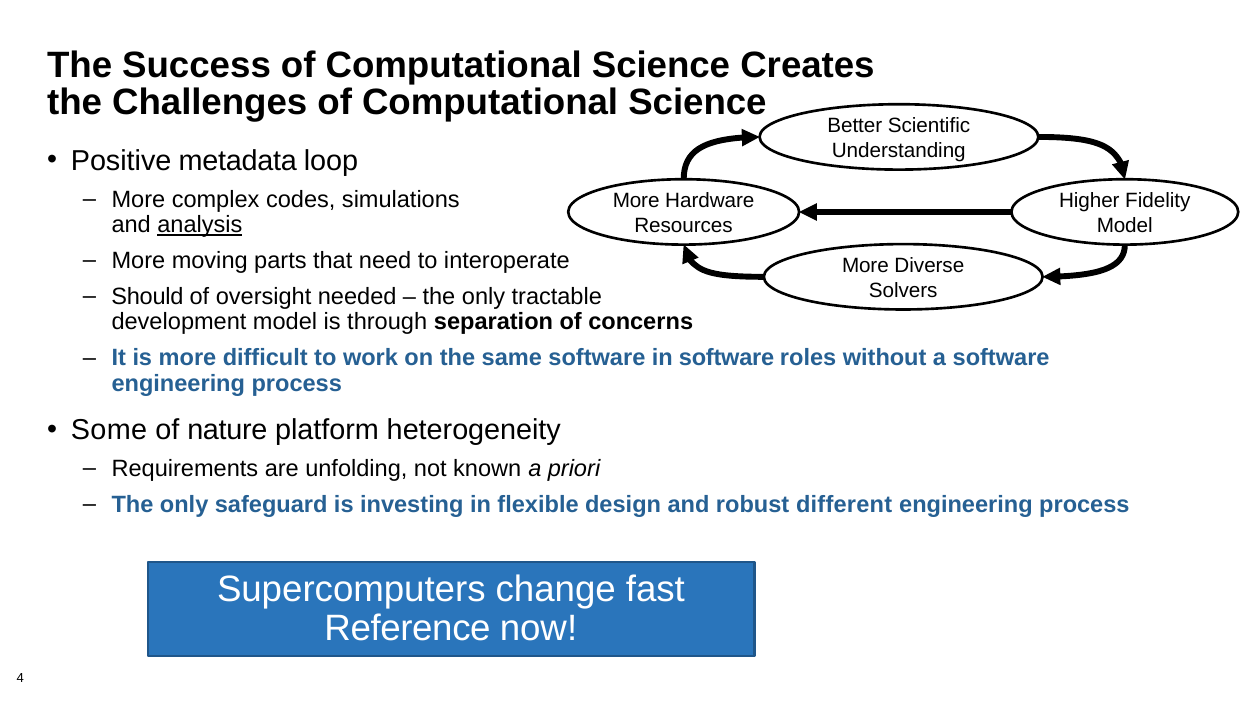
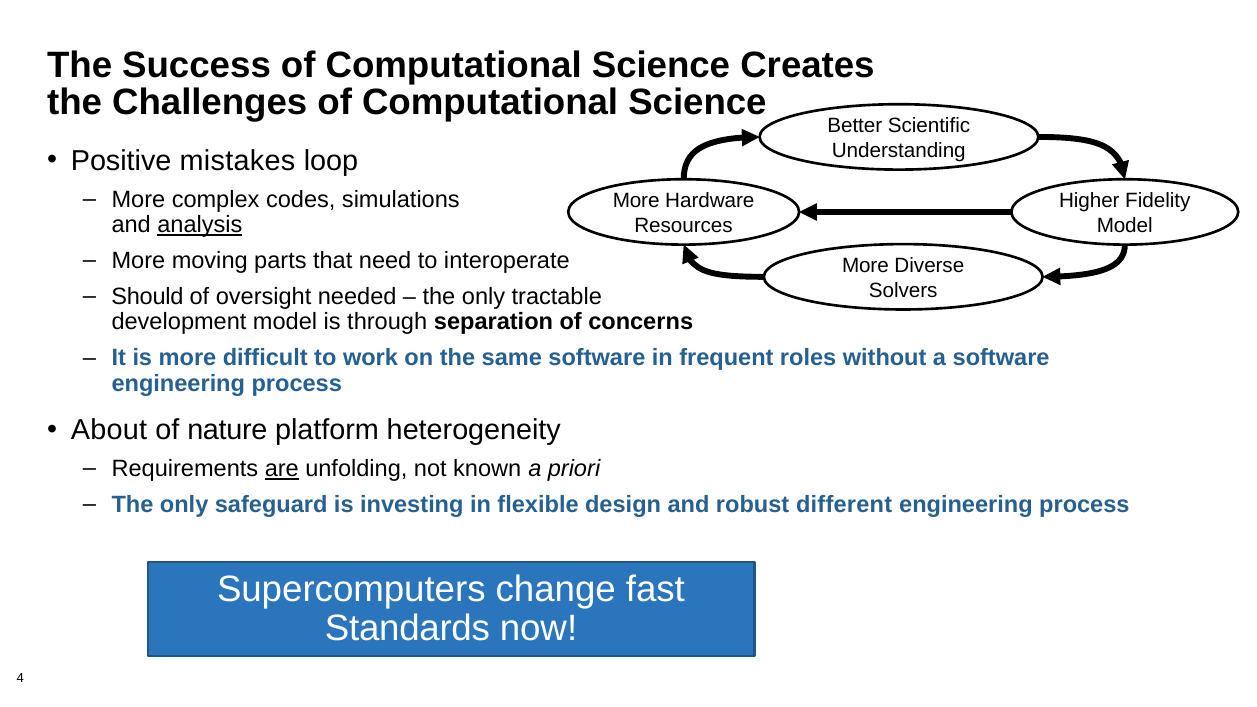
metadata: metadata -> mistakes (237, 161)
in software: software -> frequent (726, 358)
Some: Some -> About (109, 430)
are underline: none -> present (282, 469)
Reference: Reference -> Standards (407, 629)
